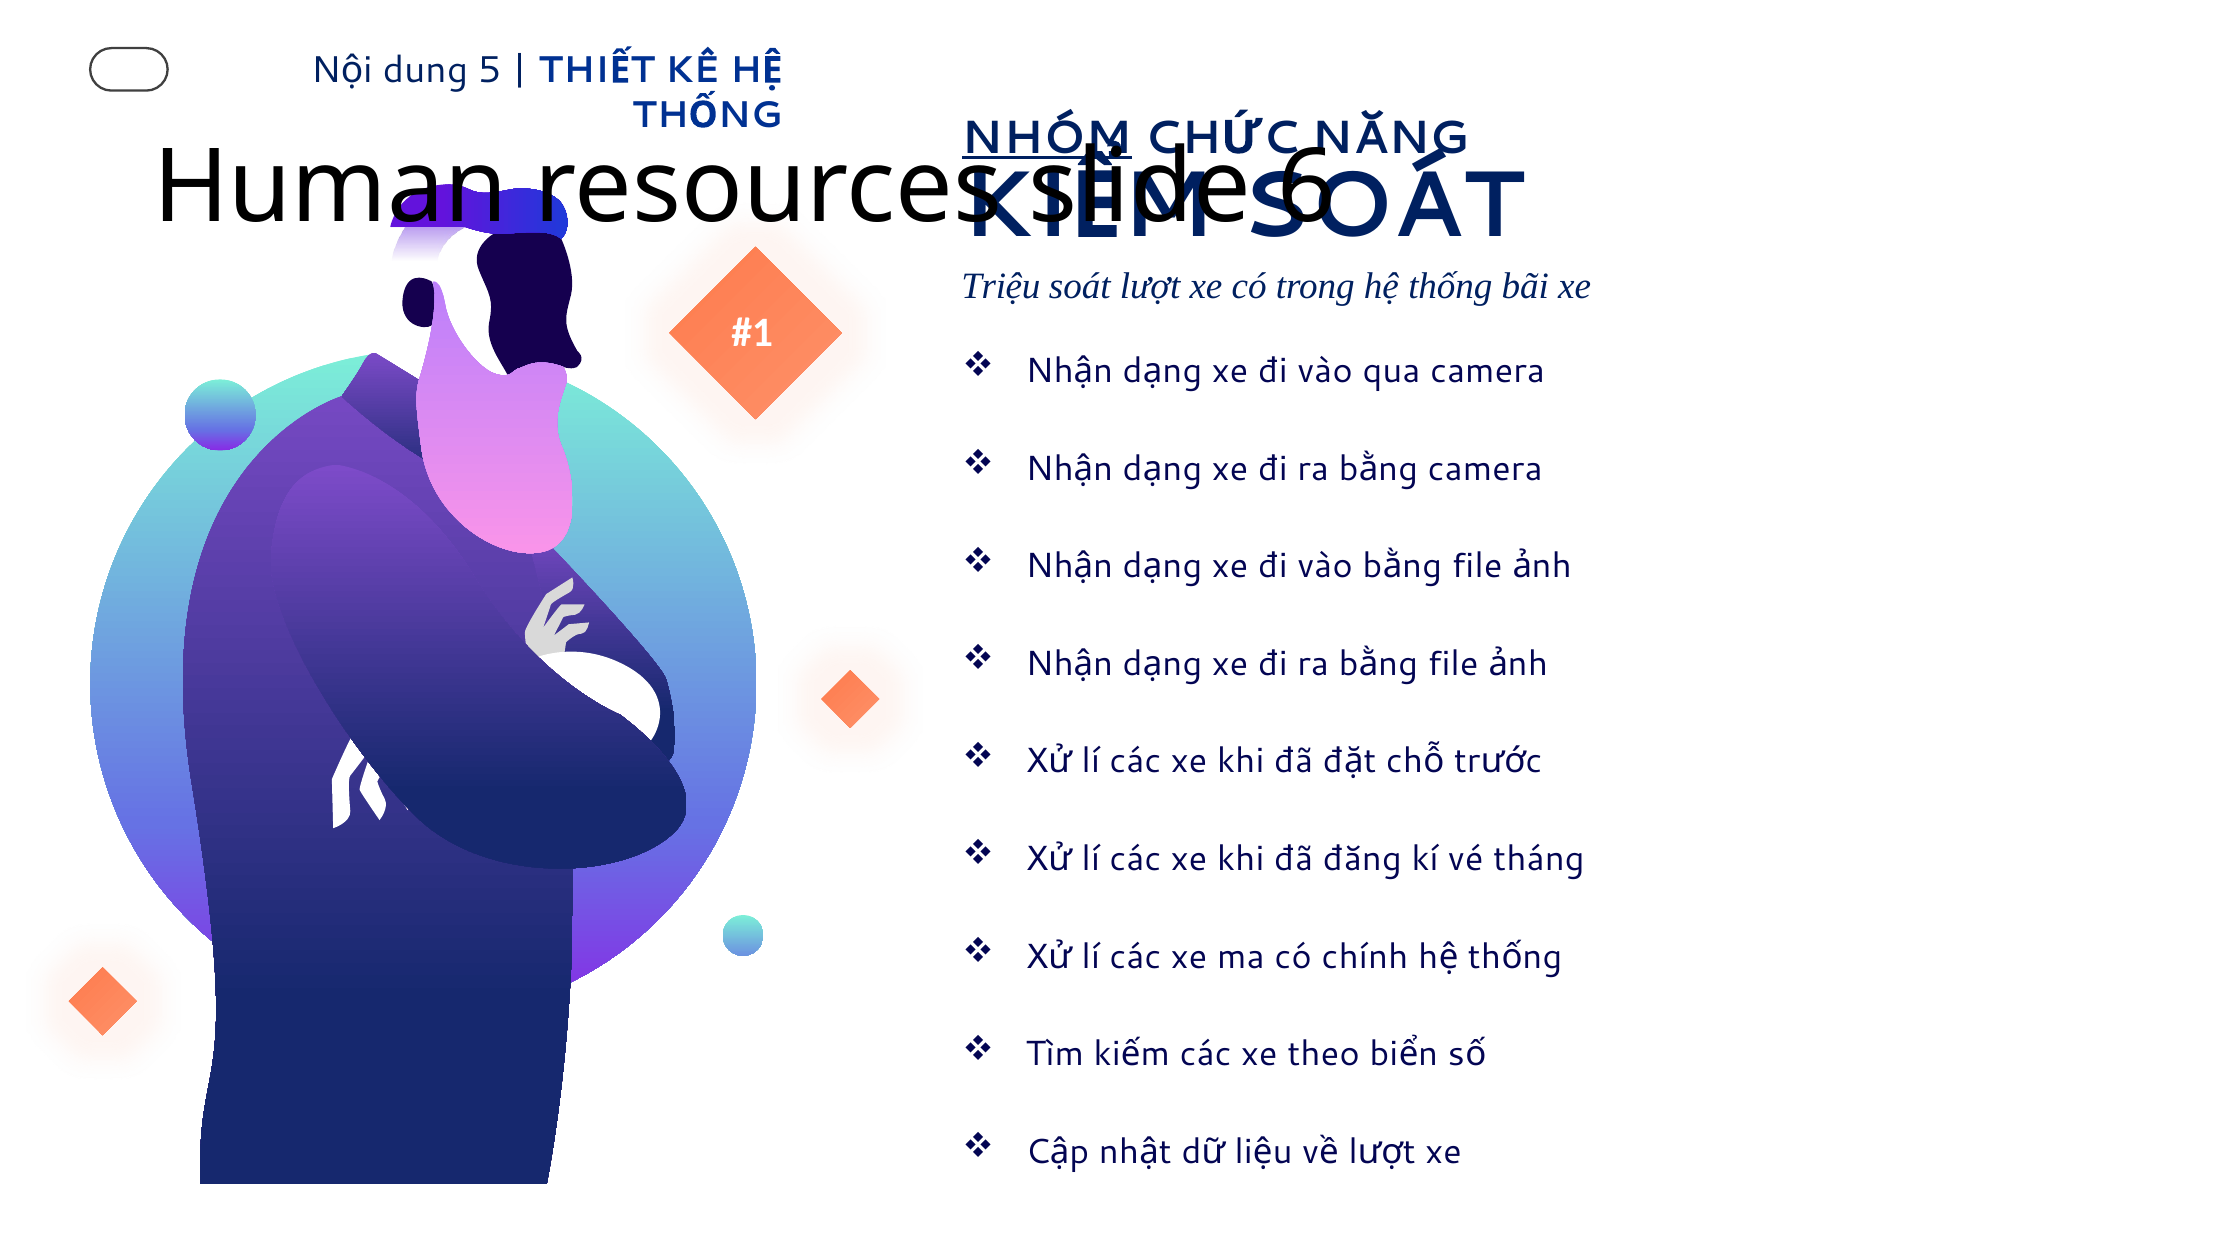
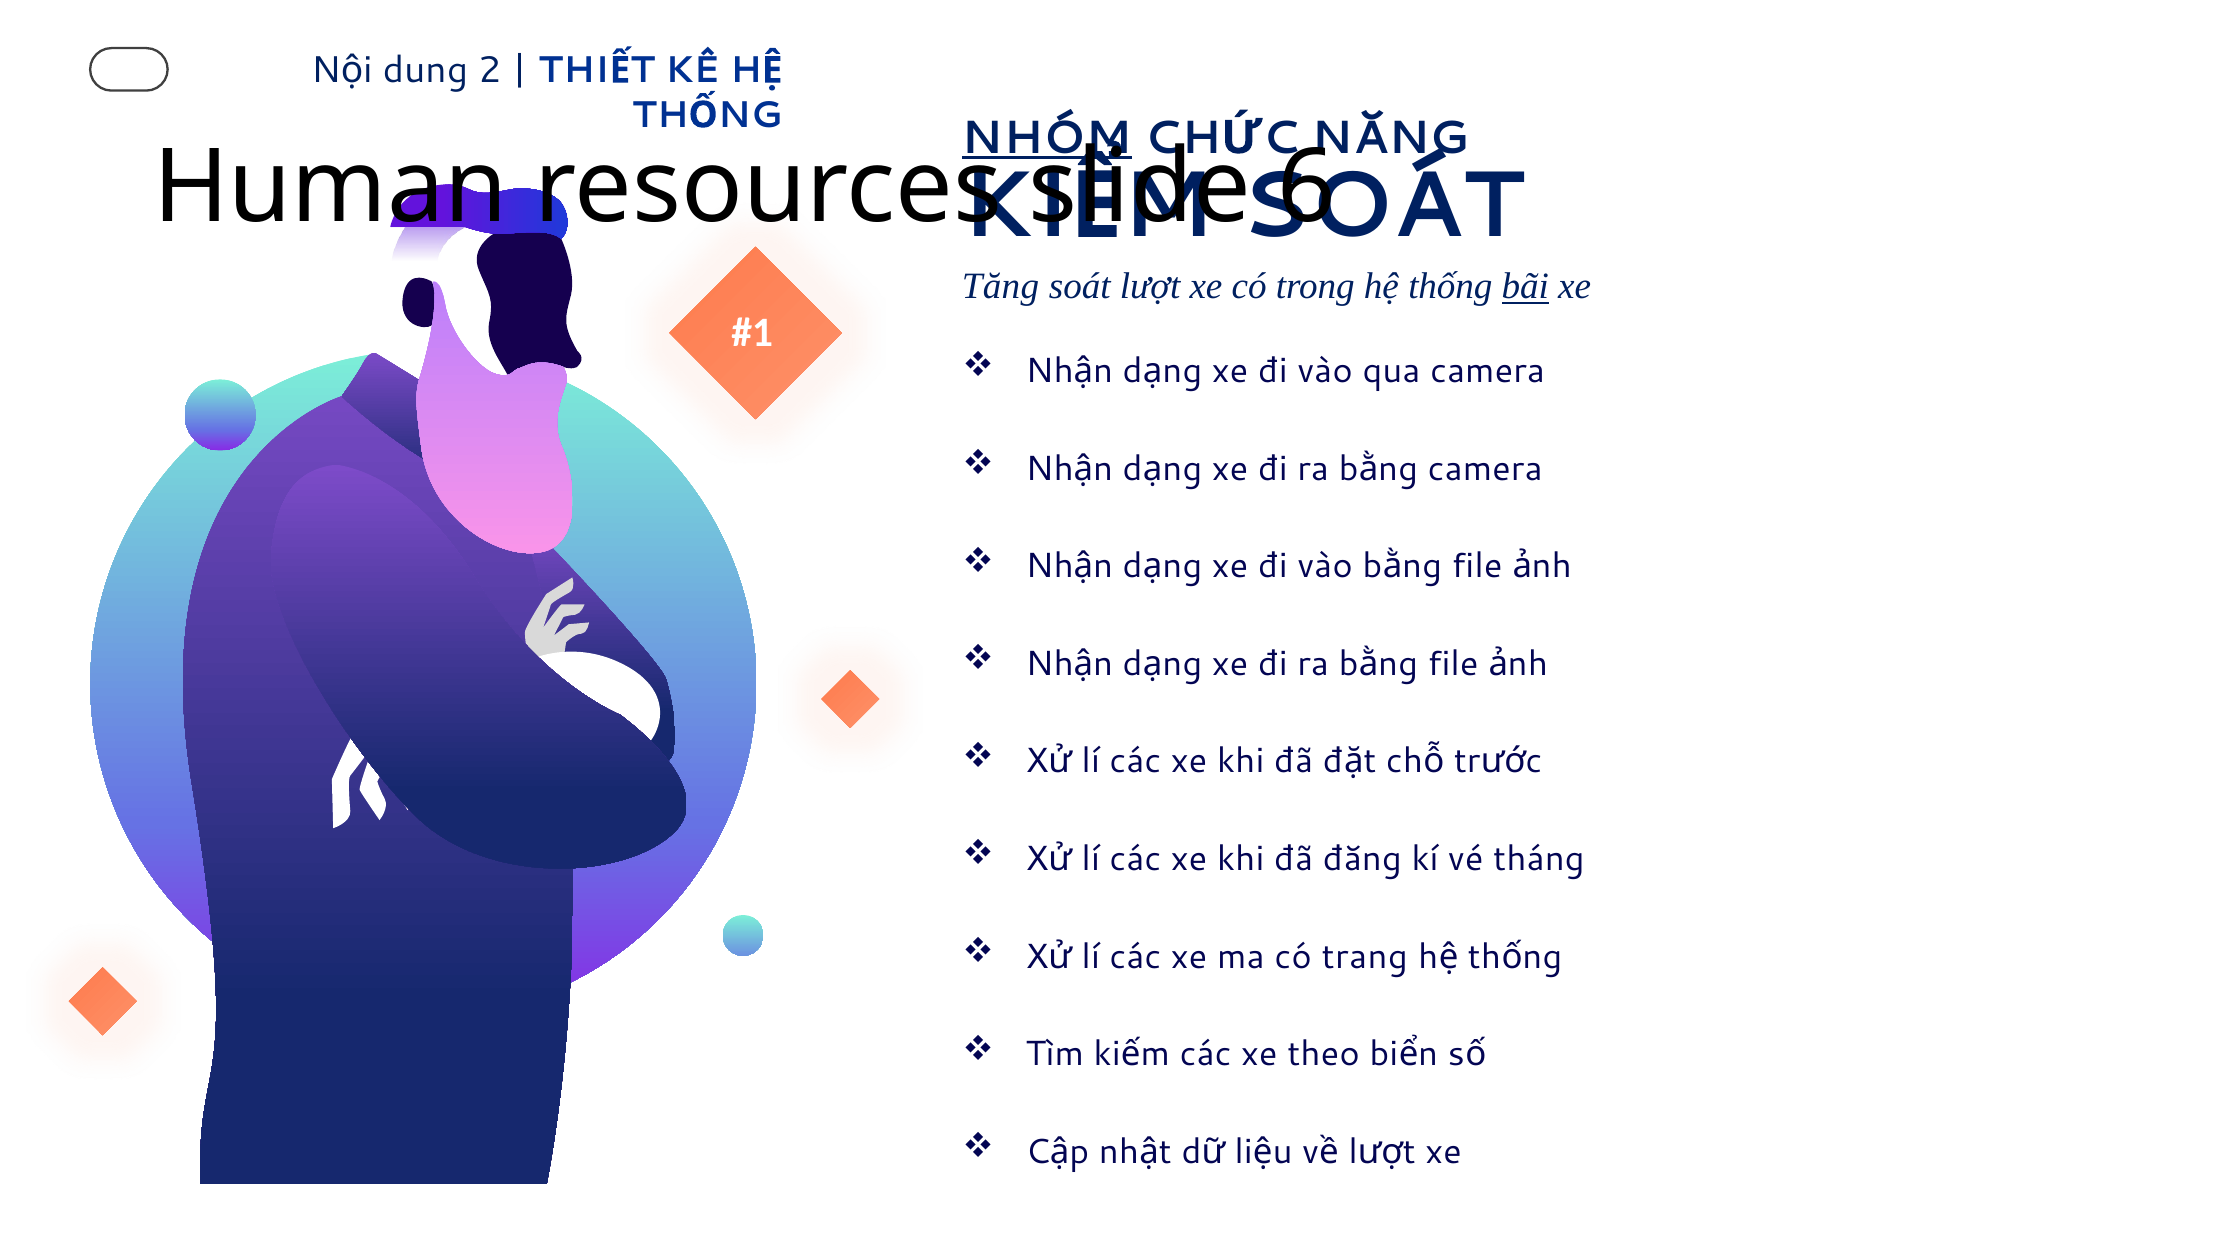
5: 5 -> 2 (490, 70)
Triệu: Triệu -> Tăng (1001, 287)
bãi underline: none -> present (1525, 287)
chính: chính -> trang (1365, 956)
